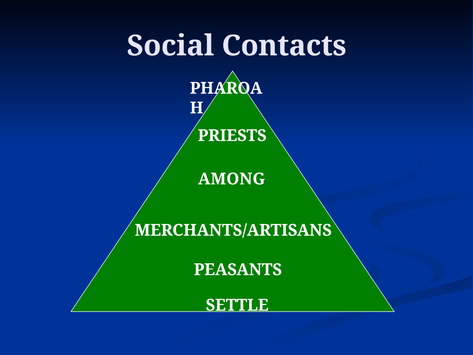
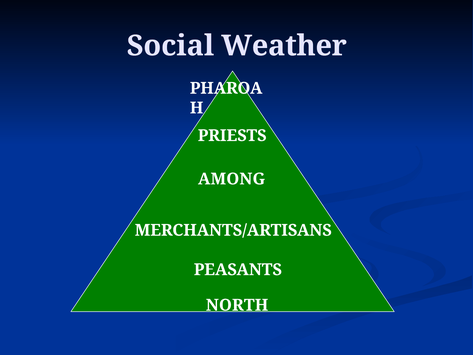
Contacts: Contacts -> Weather (284, 46)
SETTLE: SETTLE -> NORTH (237, 305)
